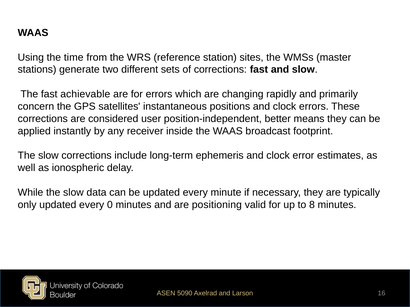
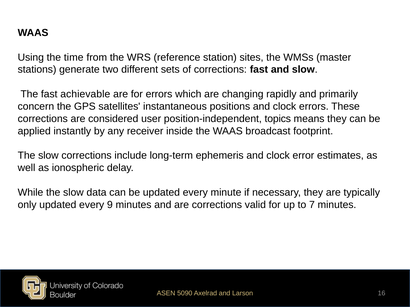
better: better -> topics (278, 119)
0: 0 -> 9 (110, 205)
are positioning: positioning -> corrections (217, 205)
8: 8 -> 7 (312, 205)
